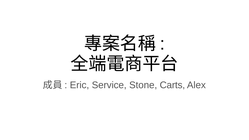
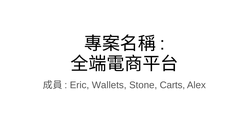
Service: Service -> Wallets (109, 85)
